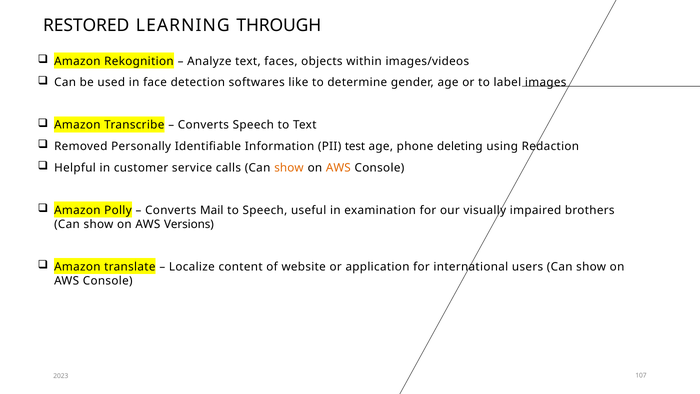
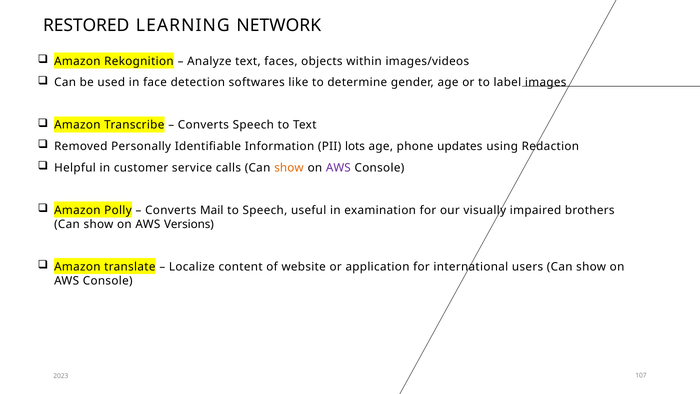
THROUGH: THROUGH -> NETWORK (279, 26)
test: test -> lots (355, 146)
deleting: deleting -> updates (460, 146)
AWS colour: orange -> purple (338, 168)
